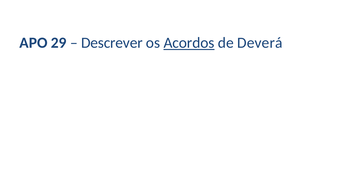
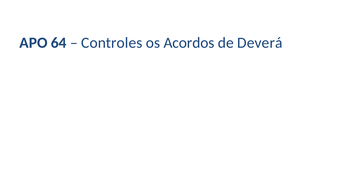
29: 29 -> 64 (59, 43)
Descrever: Descrever -> Controles (112, 43)
Acordos underline: present -> none (189, 43)
